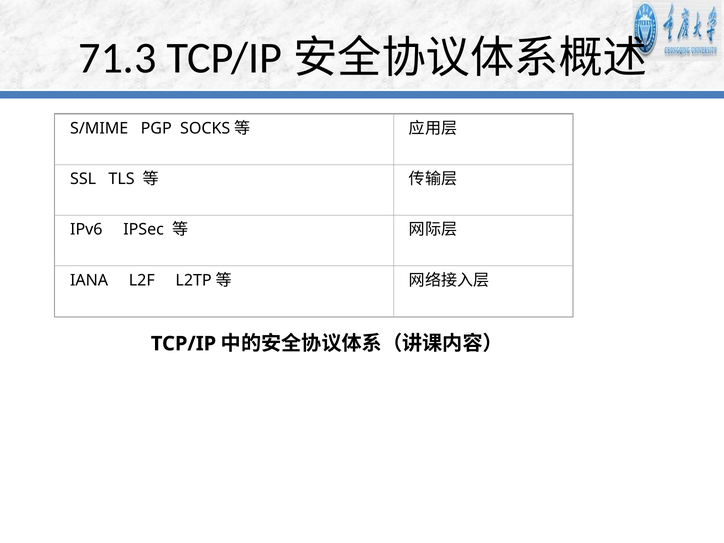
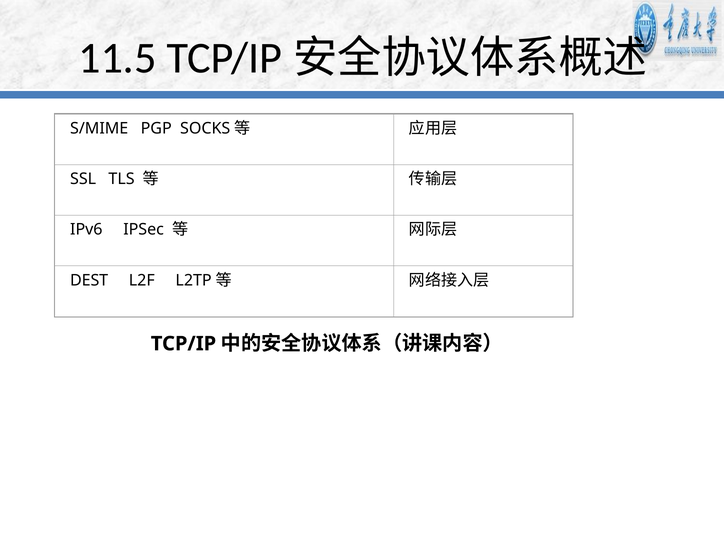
71.3: 71.3 -> 11.5 (117, 58)
IANA: IANA -> DEST (89, 280)
